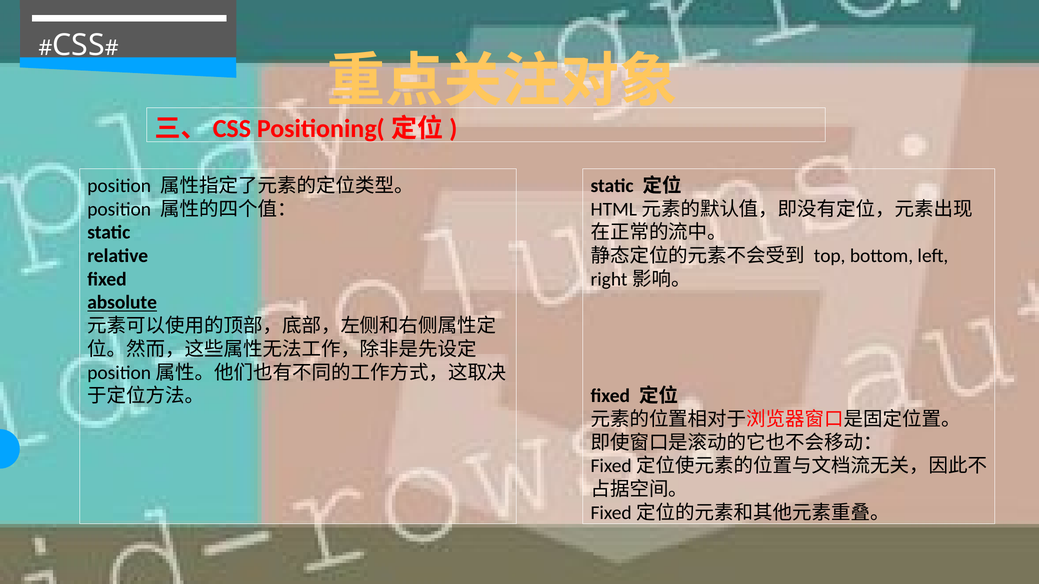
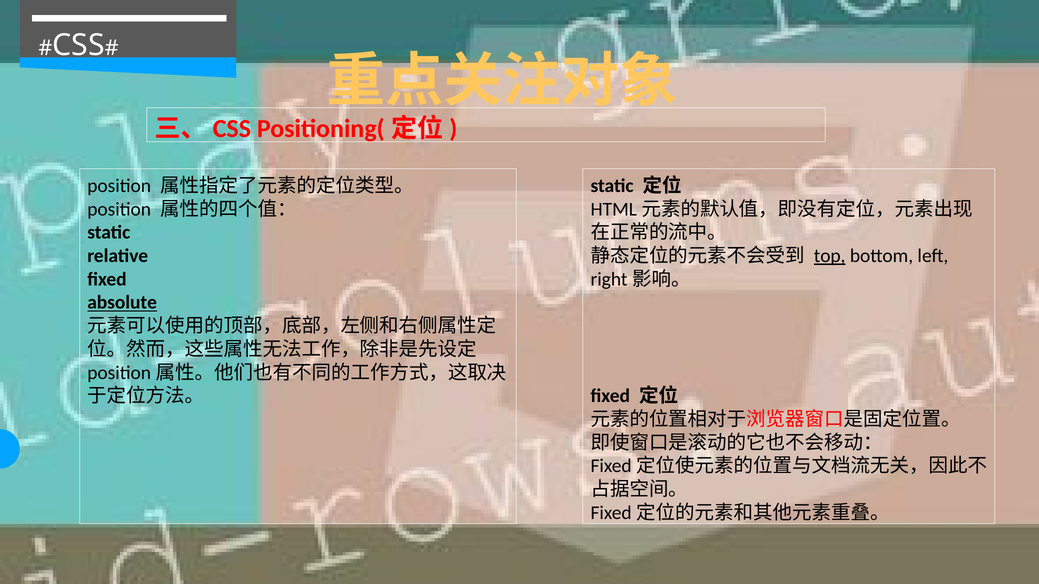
top underline: none -> present (830, 256)
